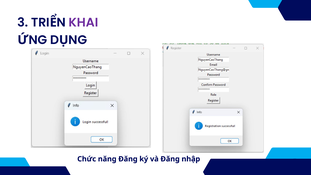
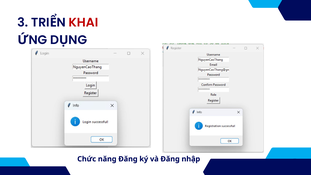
KHAI colour: purple -> red (83, 23)
